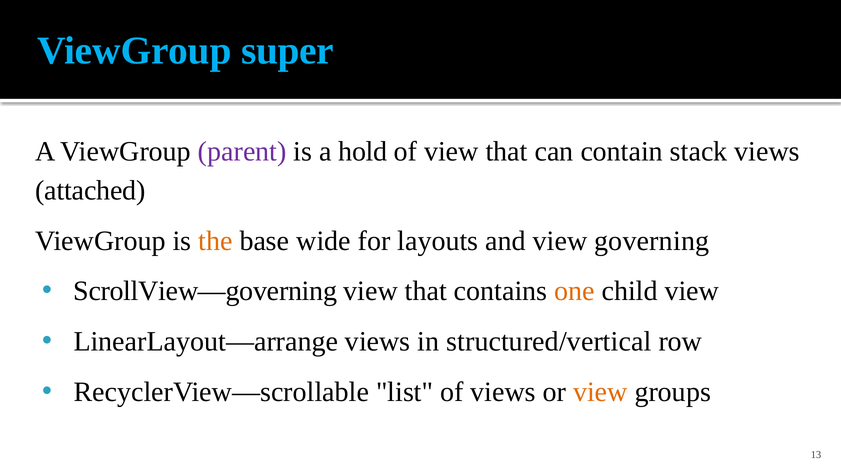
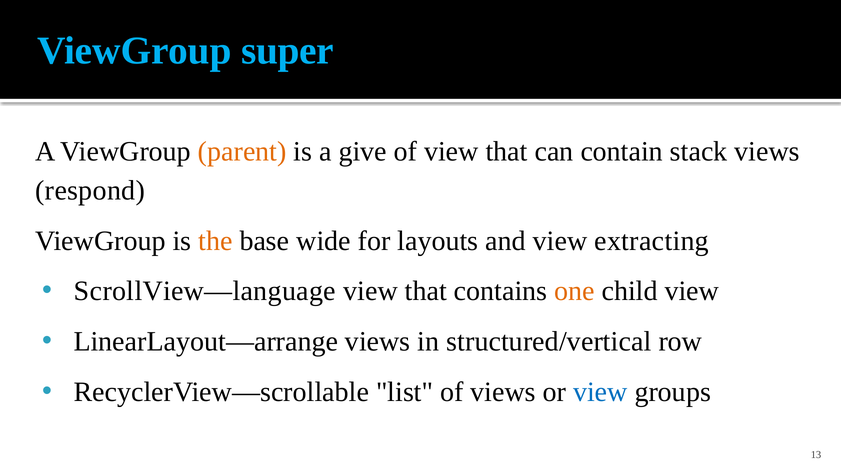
parent colour: purple -> orange (242, 152)
hold: hold -> give (363, 152)
attached: attached -> respond (90, 190)
governing: governing -> extracting (652, 241)
ScrollView—governing: ScrollView—governing -> ScrollView—language (205, 291)
view colour: orange -> blue (600, 392)
